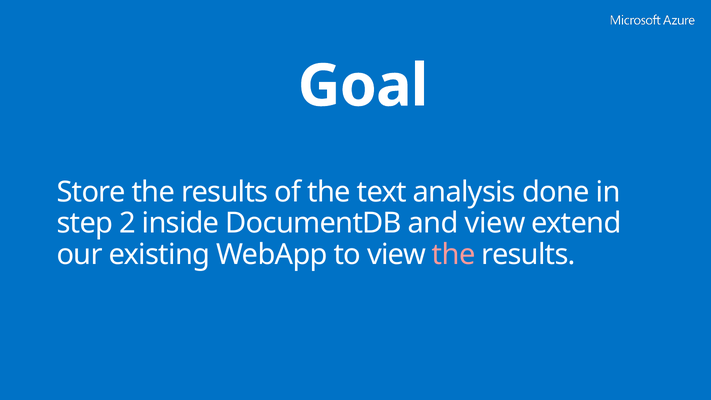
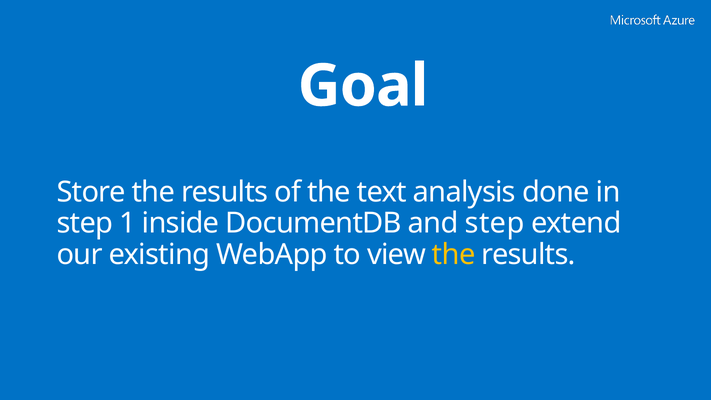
2: 2 -> 1 (128, 223)
and view: view -> step (495, 223)
the colour: pink -> yellow (454, 255)
